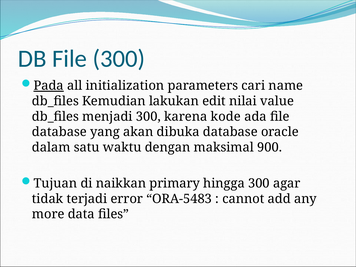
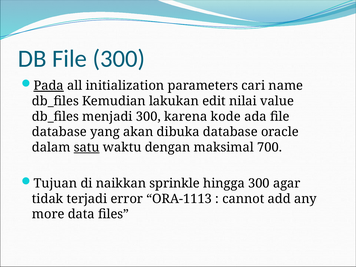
satu underline: none -> present (87, 147)
900: 900 -> 700 (270, 147)
primary: primary -> sprinkle (175, 183)
ORA-5483: ORA-5483 -> ORA-1113 (179, 199)
